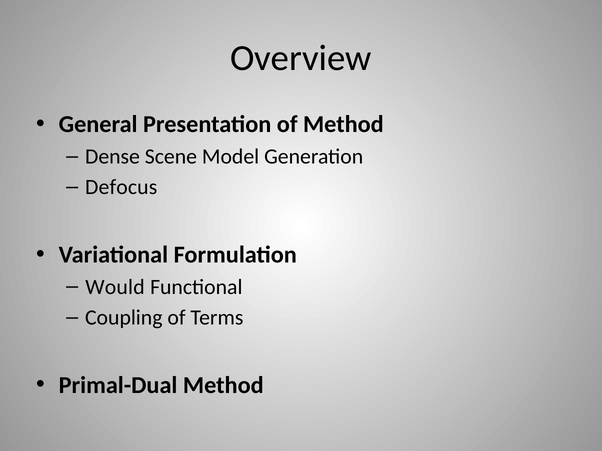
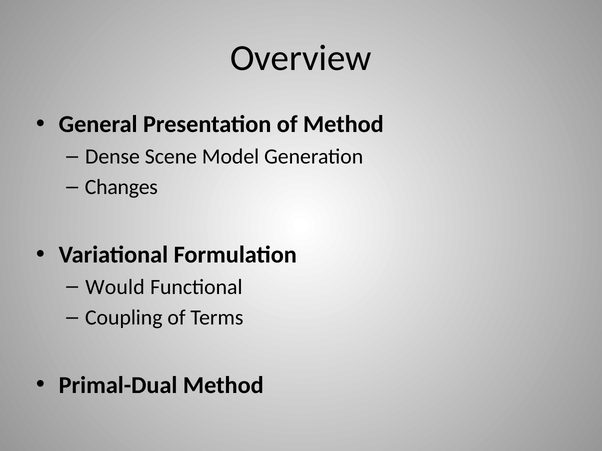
Defocus: Defocus -> Changes (121, 187)
